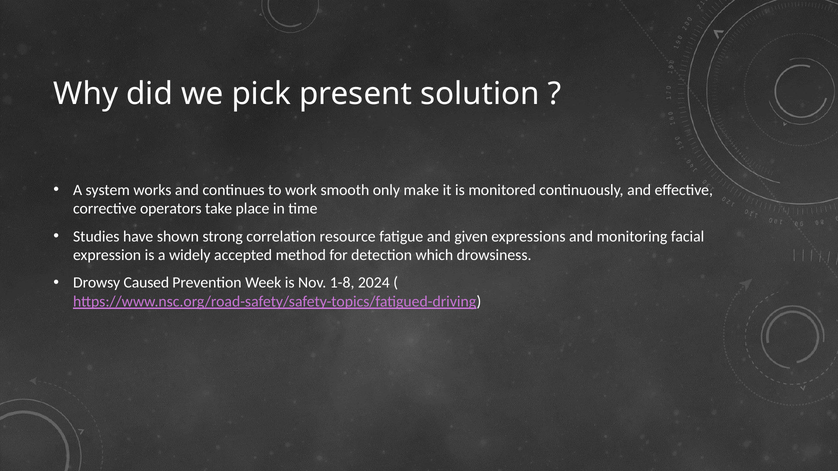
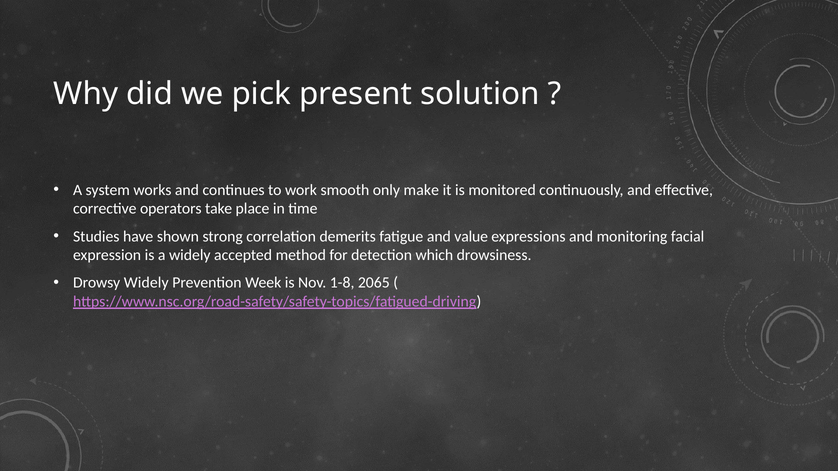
resource: resource -> demerits (348, 237)
given: given -> value (471, 237)
Drowsy Caused: Caused -> Widely (146, 283)
2024: 2024 -> 2065 (374, 283)
